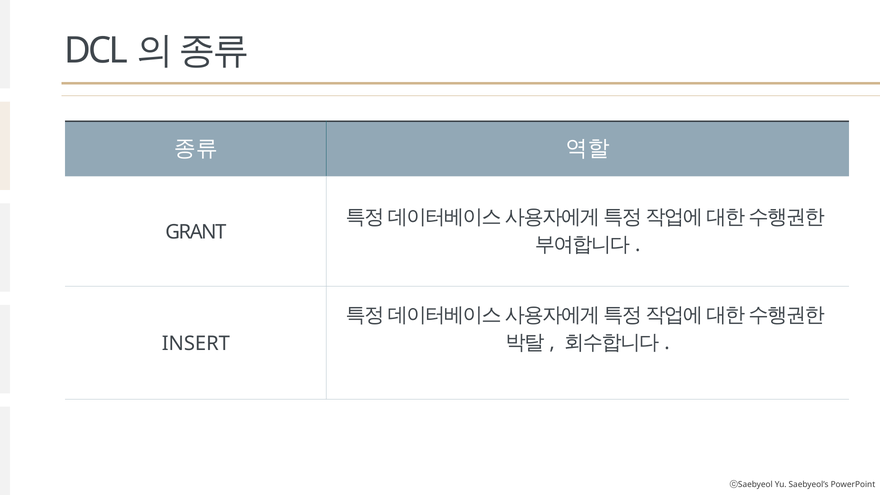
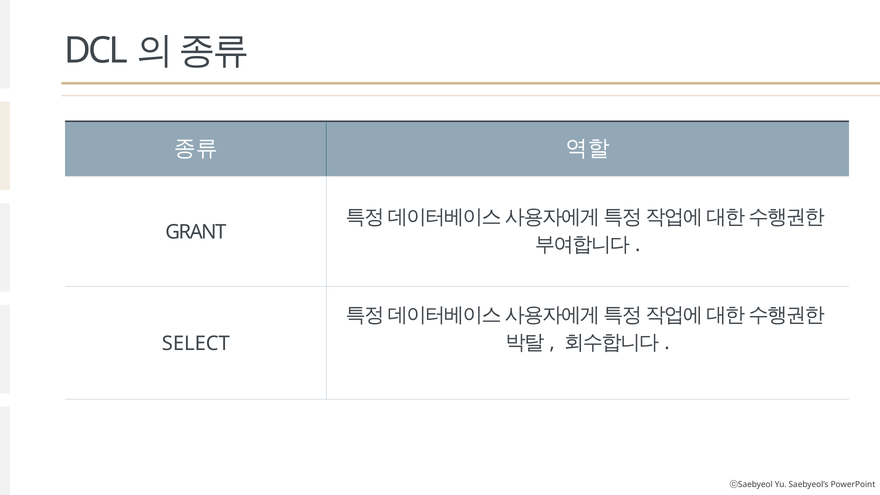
INSERT: INSERT -> SELECT (196, 344)
